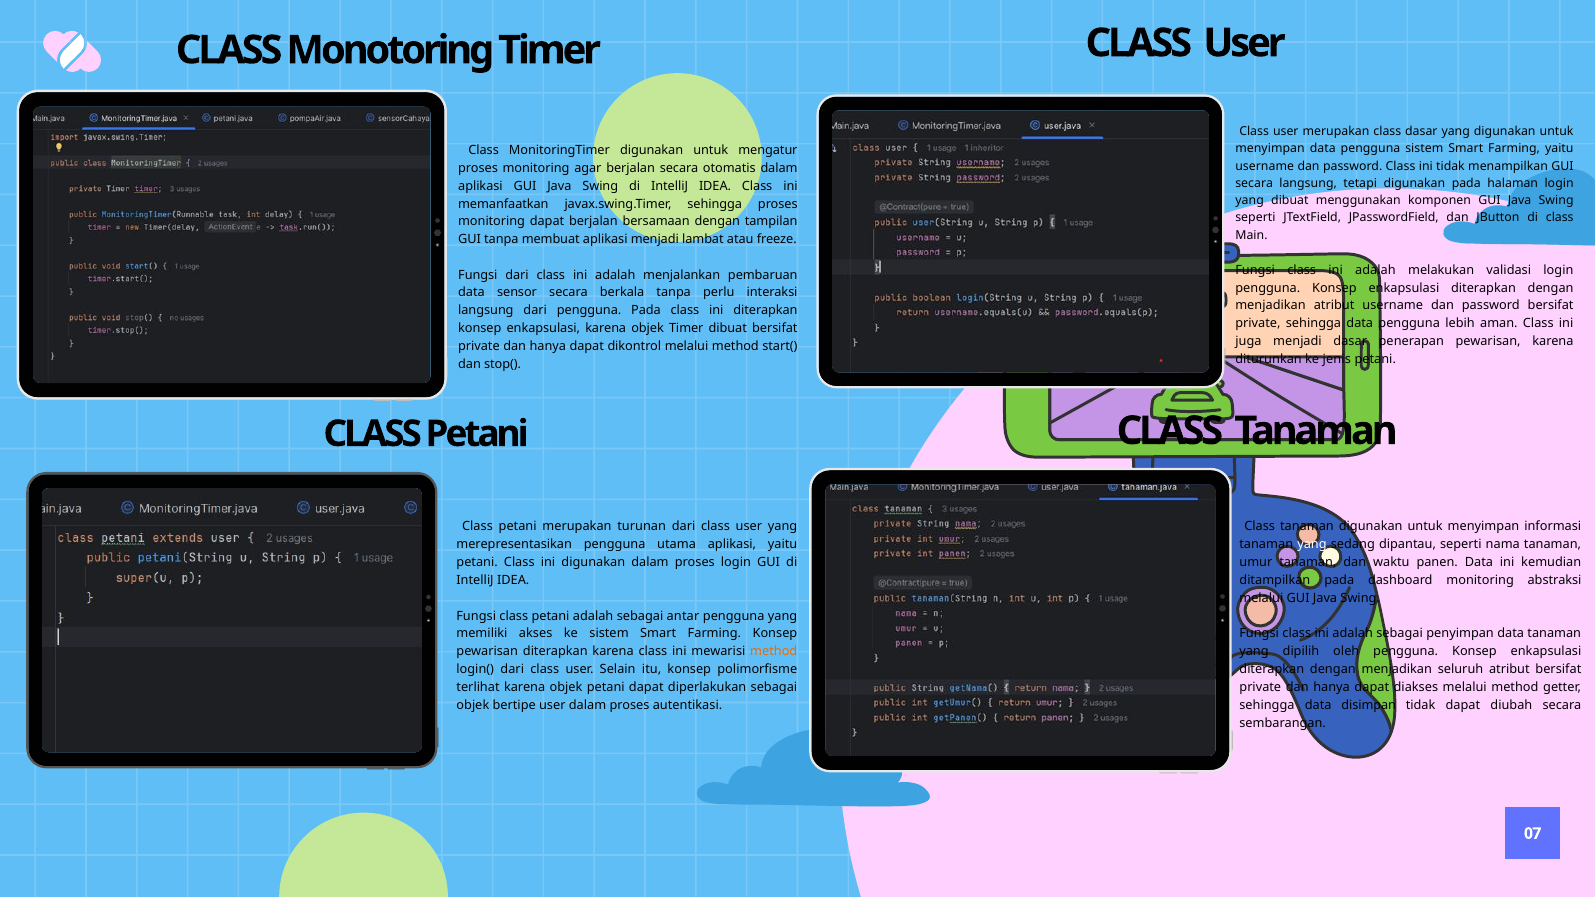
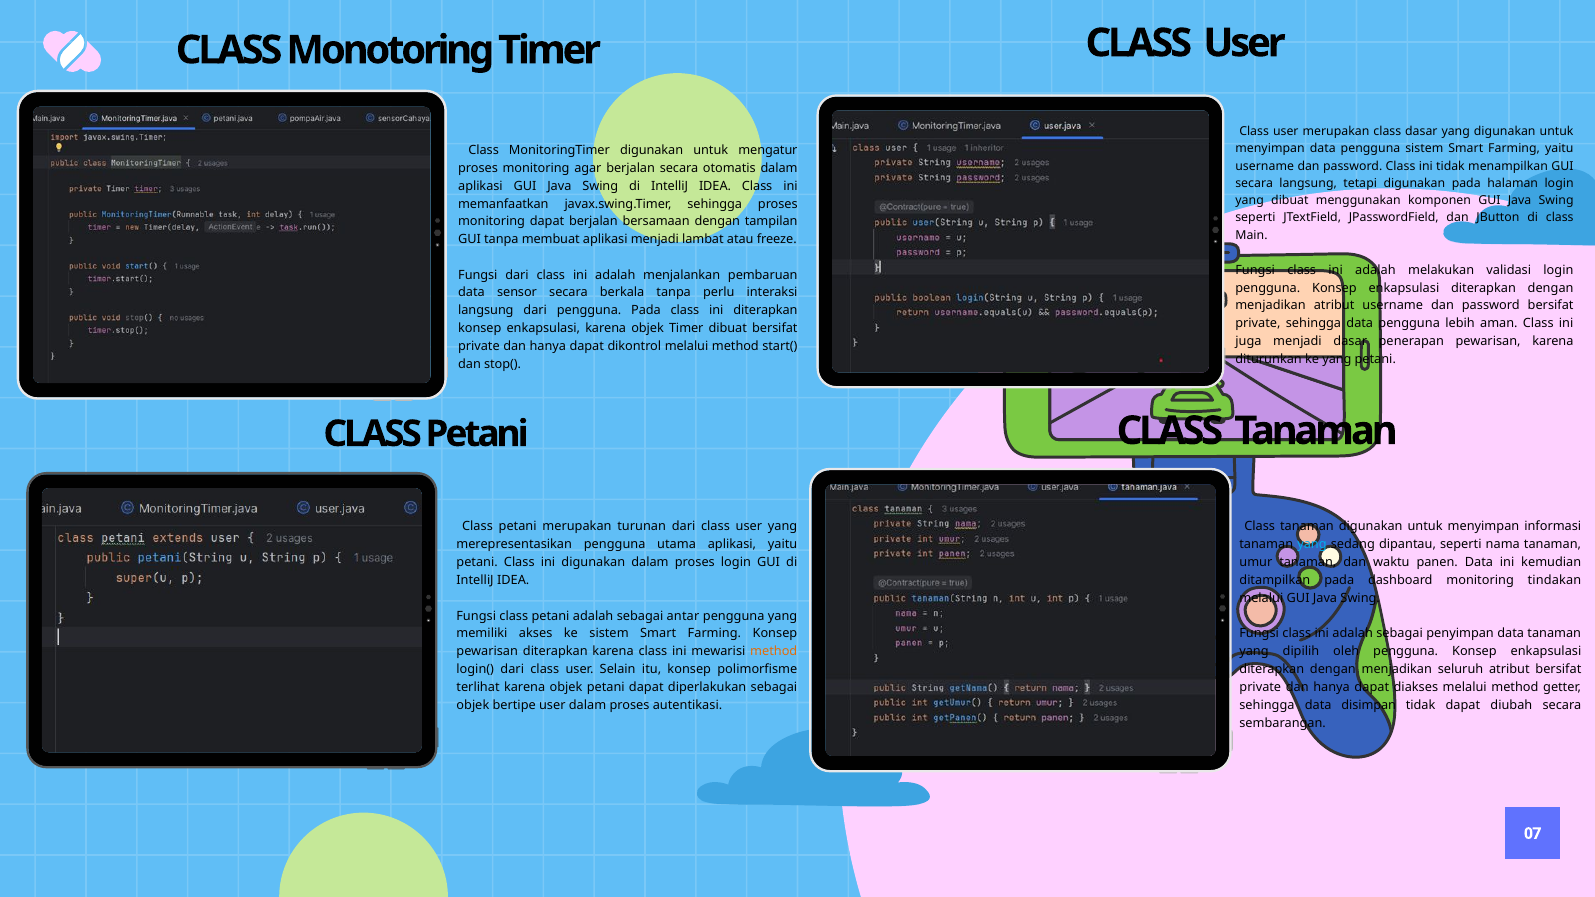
ke jenis: jenis -> yang (1337, 359)
yang colour: white -> light blue (1312, 545)
abstraksi: abstraksi -> tindakan (1554, 580)
